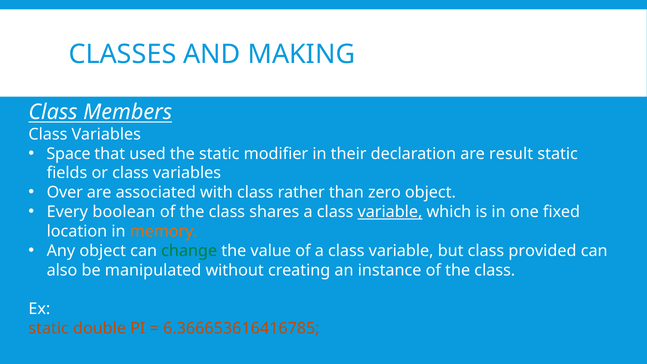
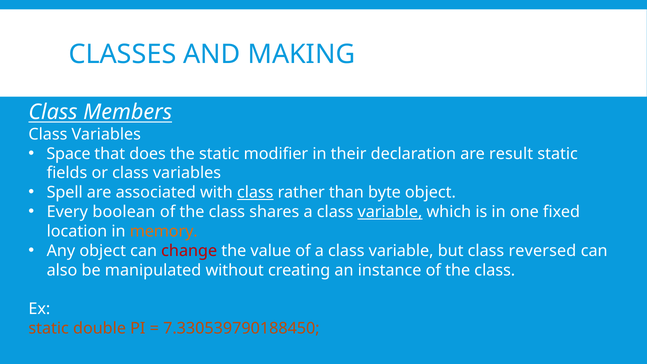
used: used -> does (148, 154)
Over: Over -> Spell (65, 192)
class underline: none -> present (255, 192)
zero: zero -> byte (384, 192)
change colour: green -> red (189, 251)
provided: provided -> reversed (542, 251)
6.366653616416785: 6.366653616416785 -> 7.330539790188450 (241, 328)
